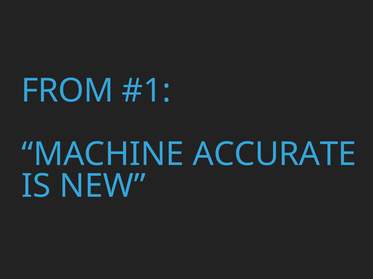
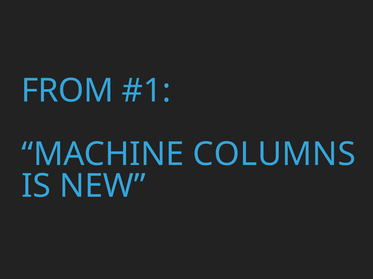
ACCURATE: ACCURATE -> COLUMNS (274, 155)
